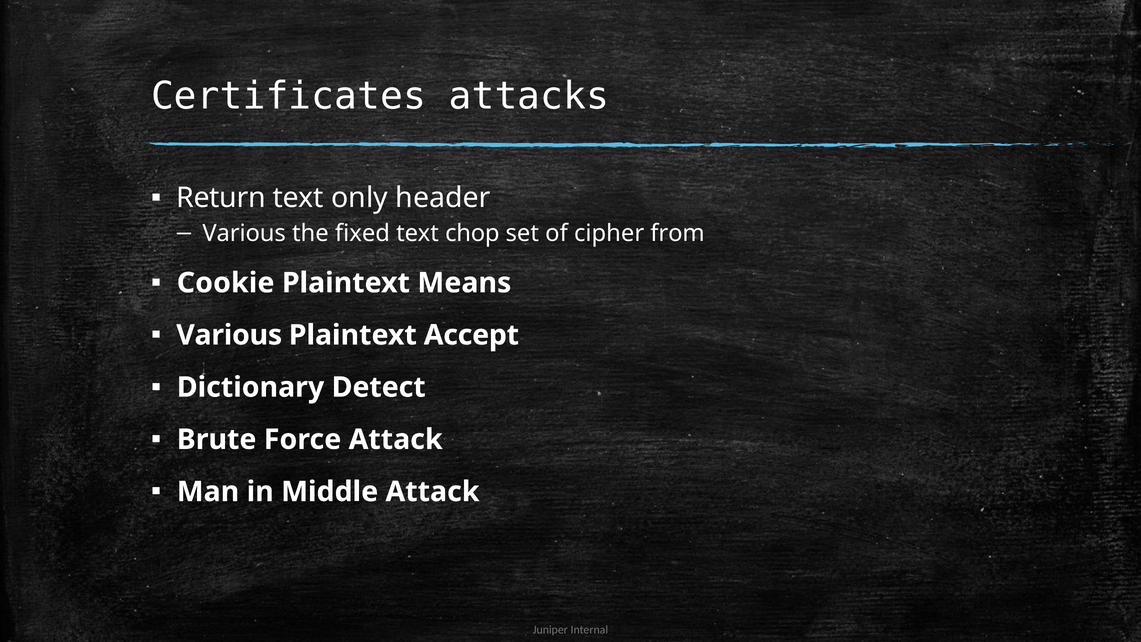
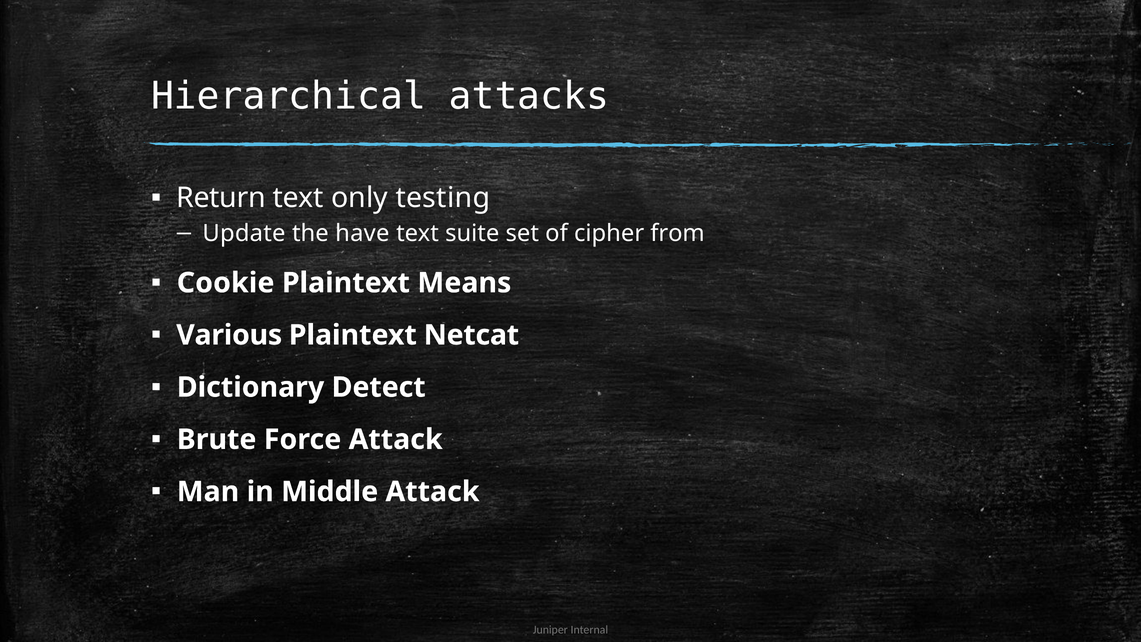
Certificates: Certificates -> Hierarchical (288, 96)
header: header -> testing (443, 198)
Various: Various -> Update (244, 233)
fixed: fixed -> have (362, 233)
chop: chop -> suite (472, 233)
Accept: Accept -> Netcat (471, 335)
